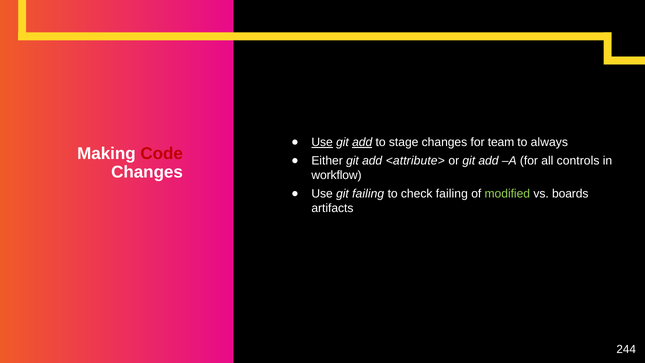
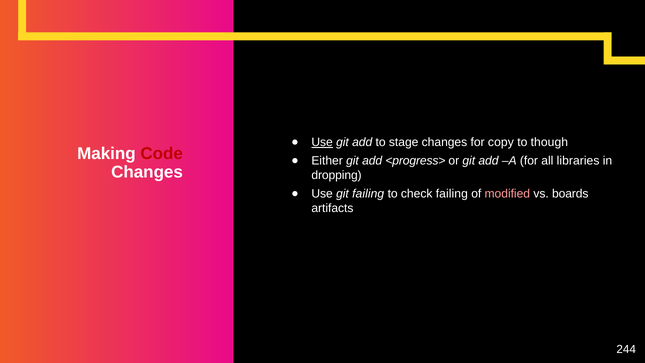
add underline: present -> none (362, 142)
team: team -> copy (501, 142)
always: always -> though (549, 142)
<attribute>: <attribute> -> <progress> (415, 161)
controls: controls -> libraries (578, 161)
workflow: workflow -> dropping (337, 175)
modified colour: light green -> pink (507, 194)
